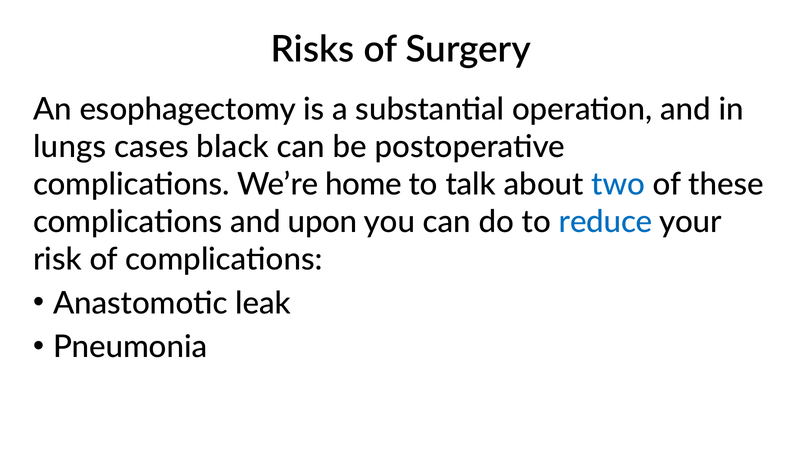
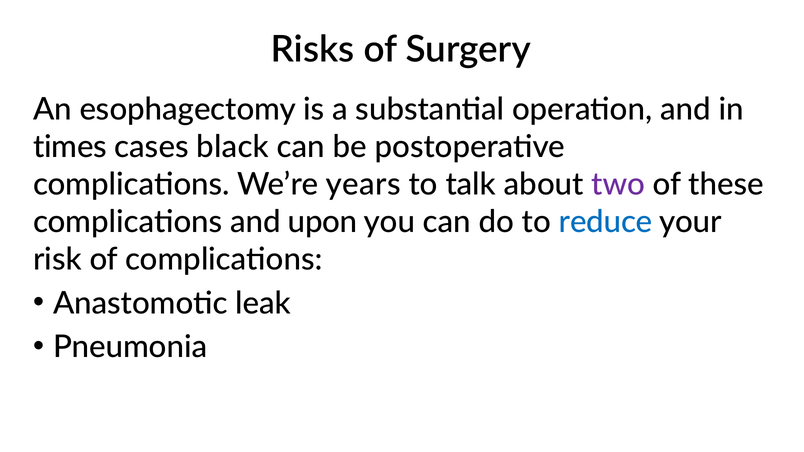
lungs: lungs -> times (70, 147)
home: home -> years (363, 185)
two colour: blue -> purple (618, 185)
